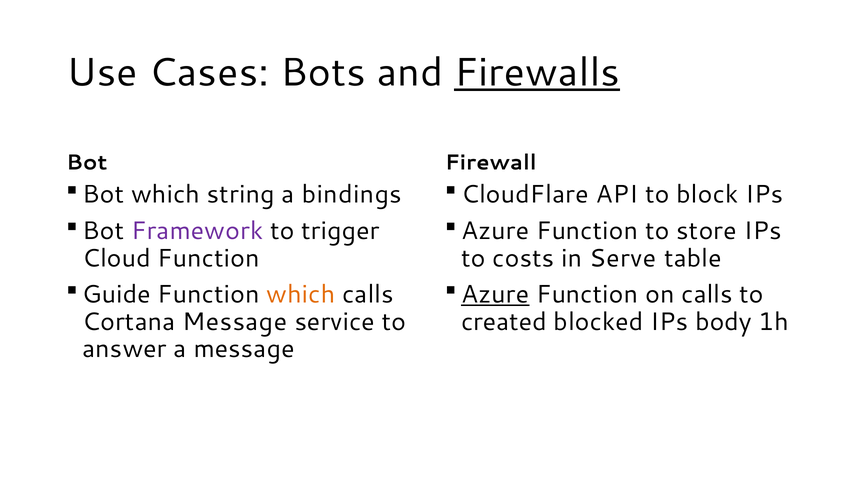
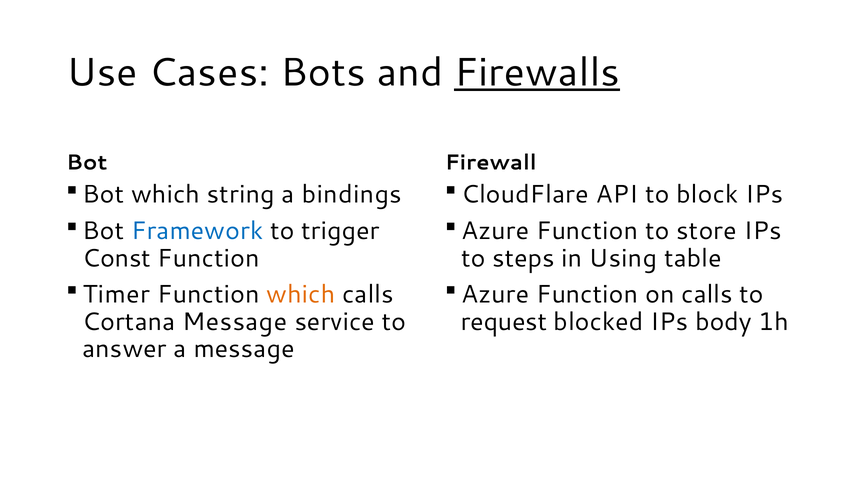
Framework colour: purple -> blue (197, 231)
Cloud: Cloud -> Const (117, 258)
costs: costs -> steps (523, 258)
Serve: Serve -> Using (623, 258)
Guide: Guide -> Timer (116, 295)
Azure underline: present -> none (495, 295)
created: created -> request (504, 322)
